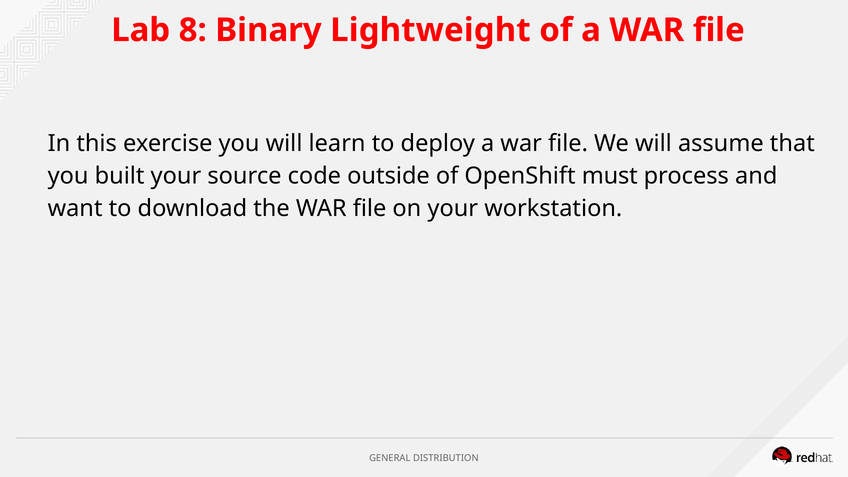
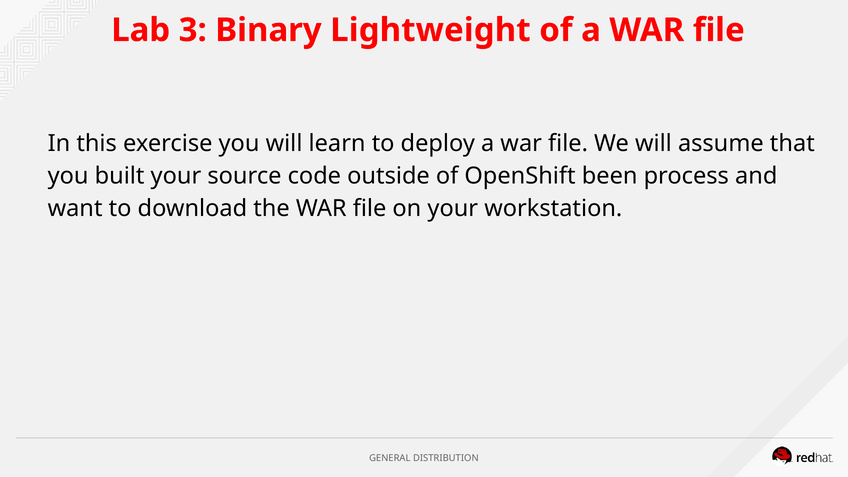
8: 8 -> 3 (193, 30)
must: must -> been (610, 176)
